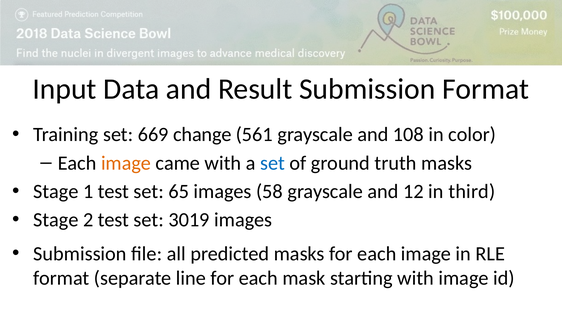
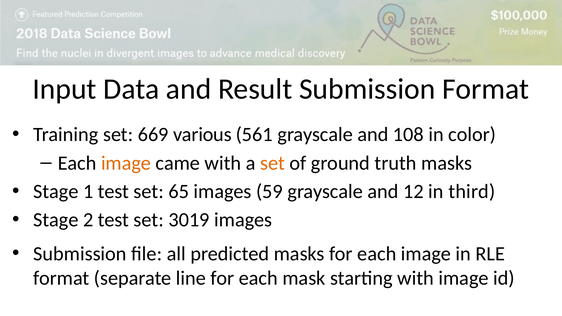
change: change -> various (202, 135)
set colour: blue -> orange (273, 163)
58: 58 -> 59 (270, 192)
